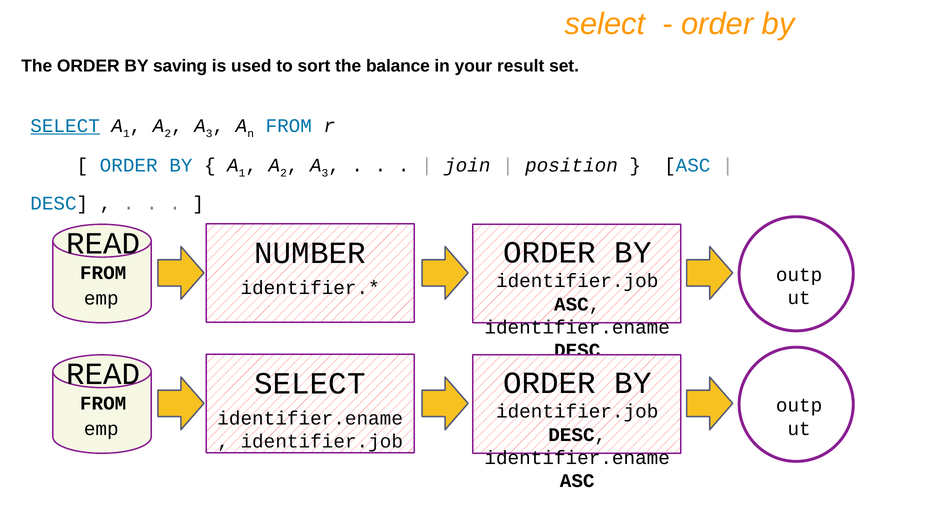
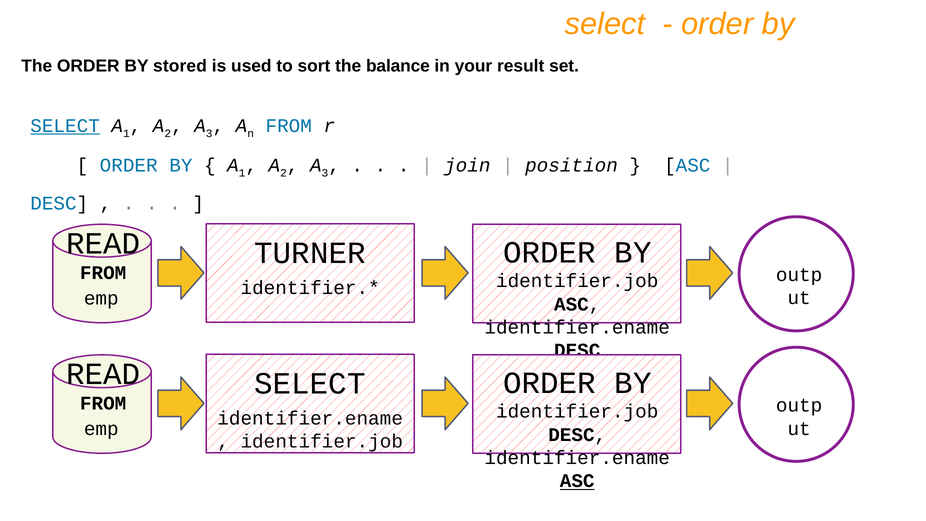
saving: saving -> stored (180, 66)
NUMBER: NUMBER -> TURNER (310, 253)
ASC underline: none -> present (577, 481)
